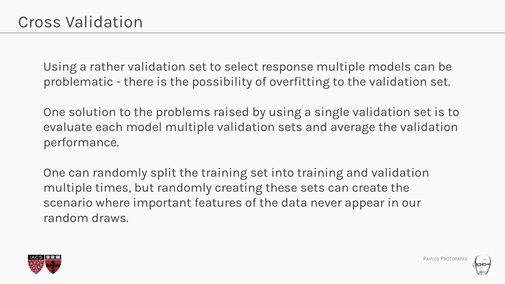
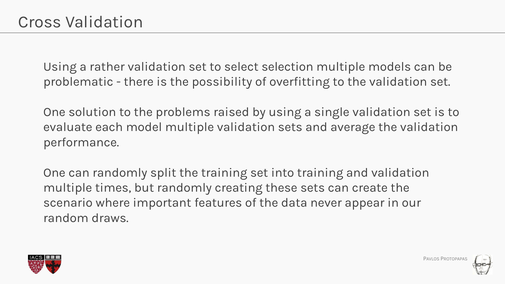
response: response -> selection (287, 67)
